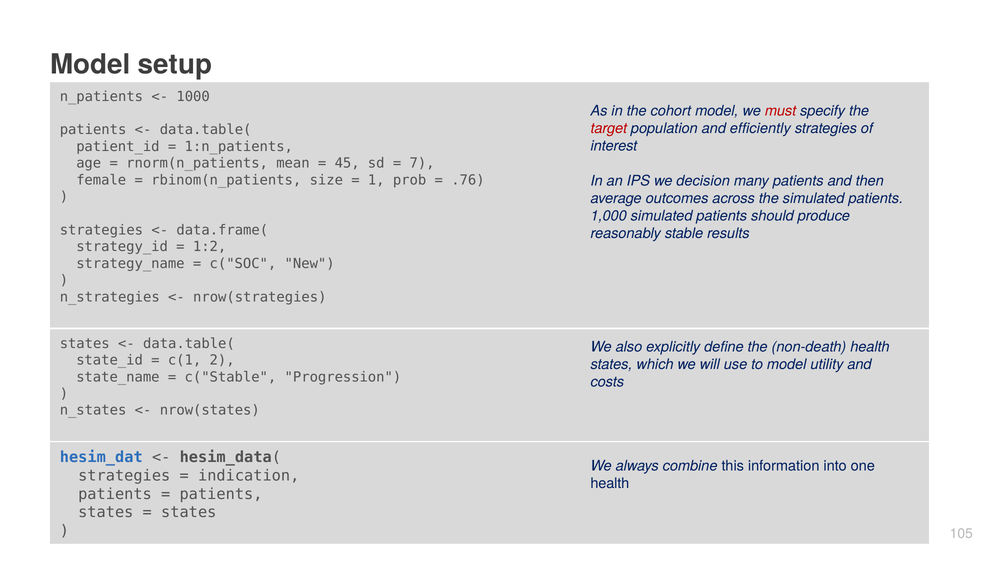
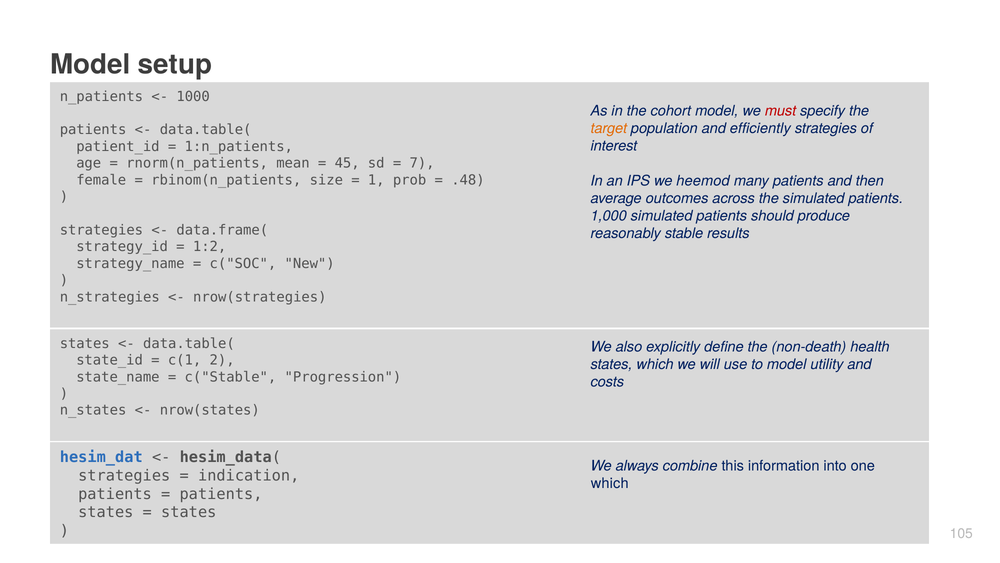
target colour: red -> orange (609, 128)
.76: .76 -> .48 (468, 180)
decision: decision -> heemod (703, 181)
health: health -> which (610, 483)
